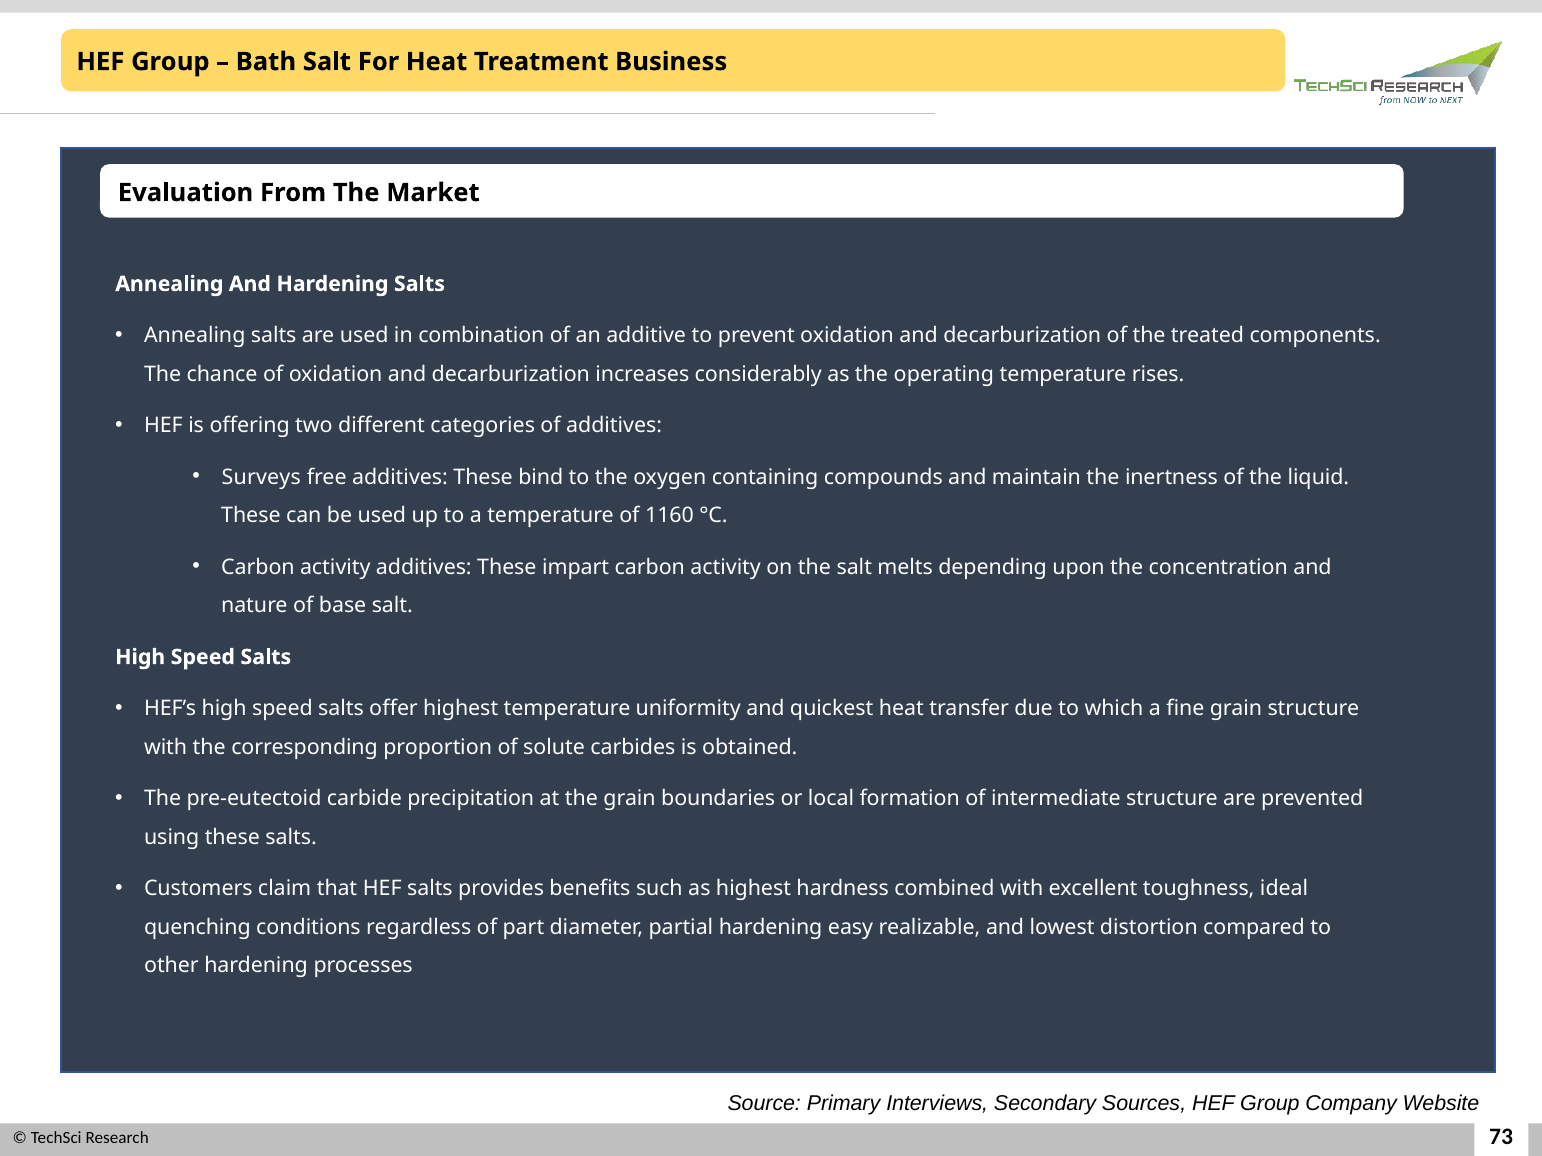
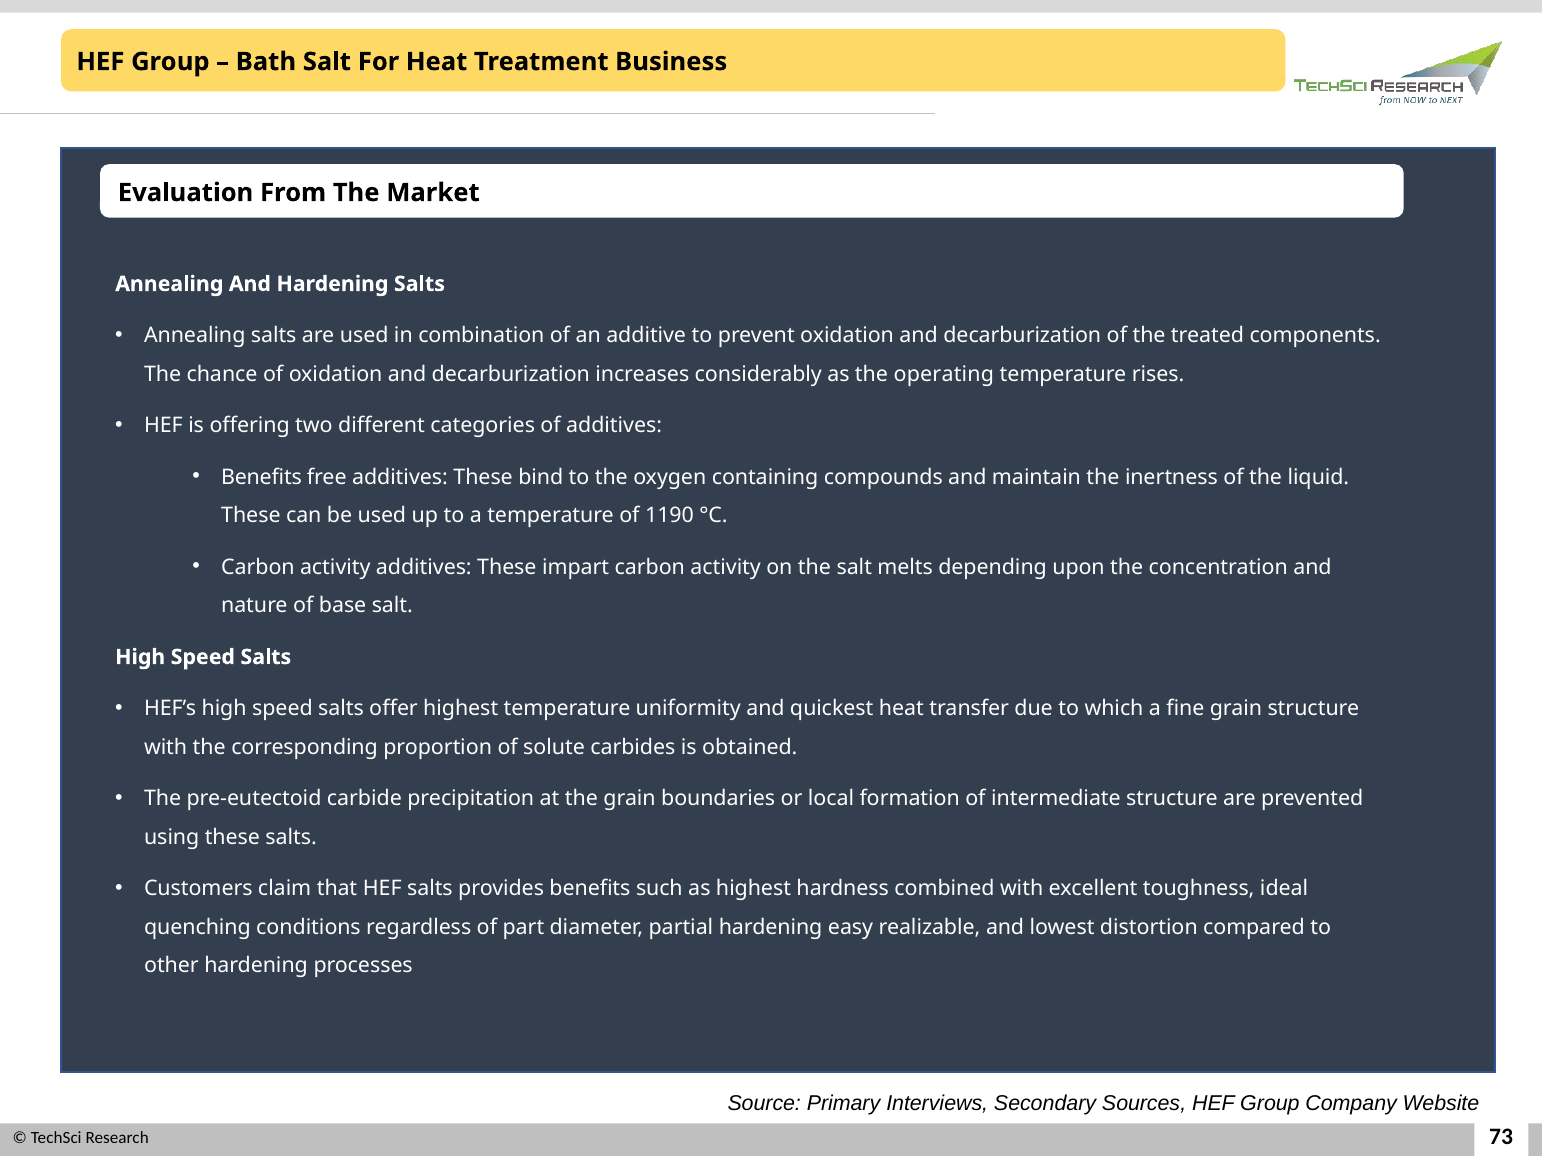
Surveys: Surveys -> Benefits (261, 477)
1160: 1160 -> 1190 (670, 516)
